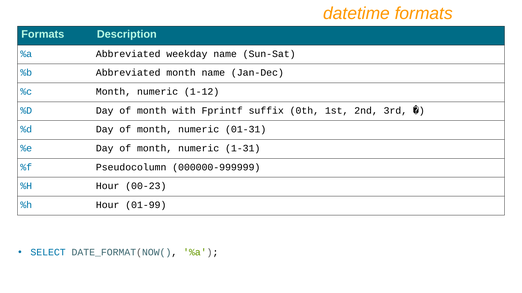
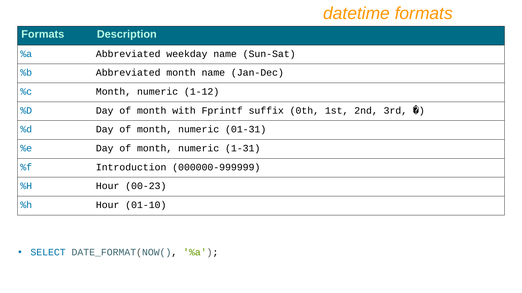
Pseudocolumn: Pseudocolumn -> Introduction (131, 168)
01-99: 01-99 -> 01-10 (146, 205)
